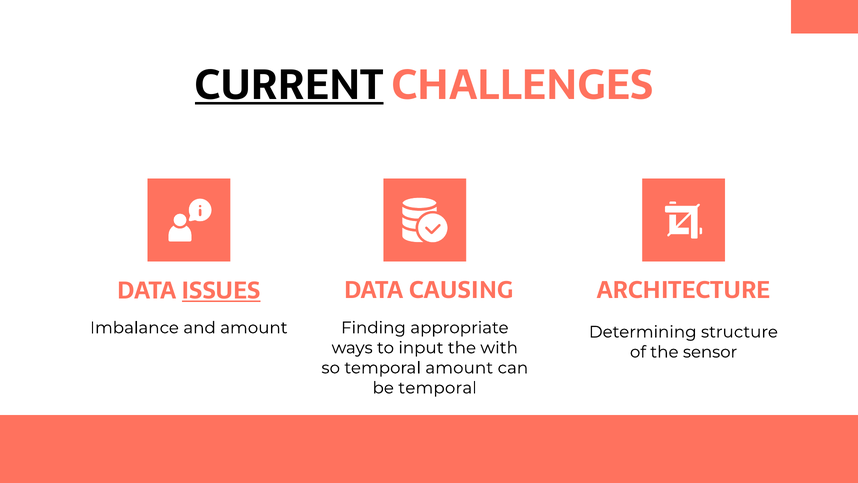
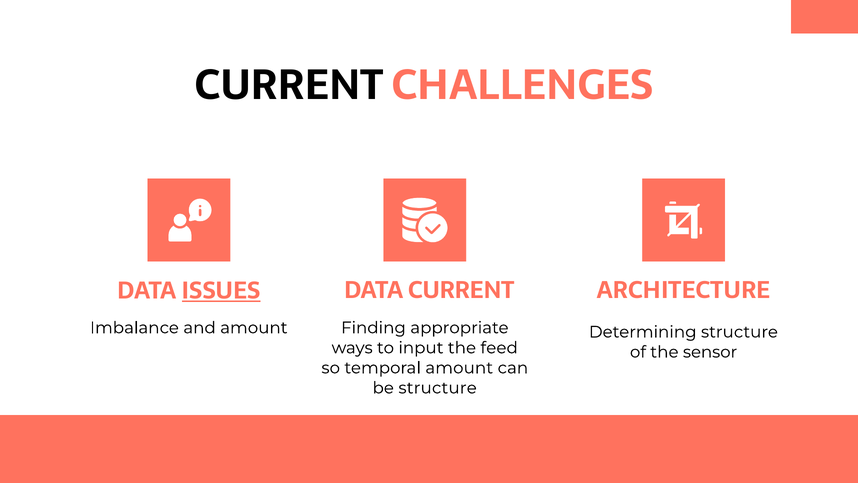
CURRENT underline: present -> none (289, 85)
DATA CAUSING: CAUSING -> CURRENT (461, 290)
with: with -> feed (499, 348)
be temporal: temporal -> structure (438, 388)
